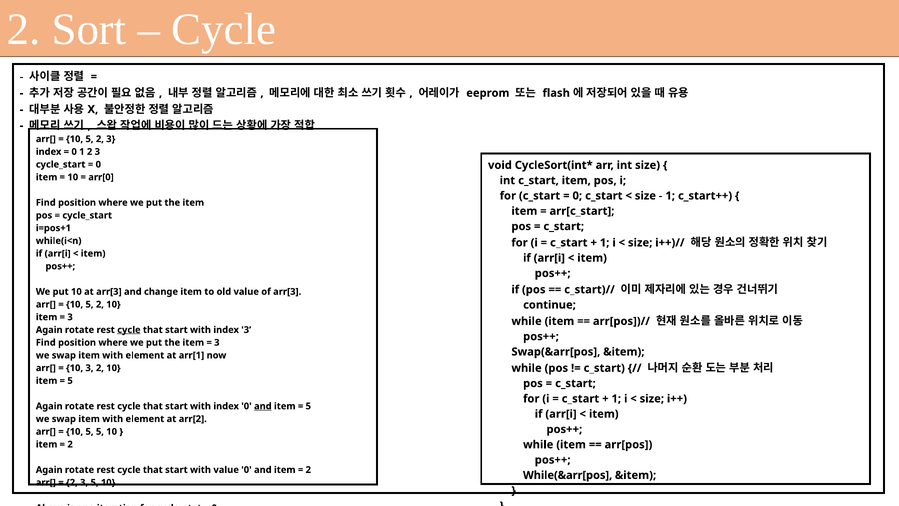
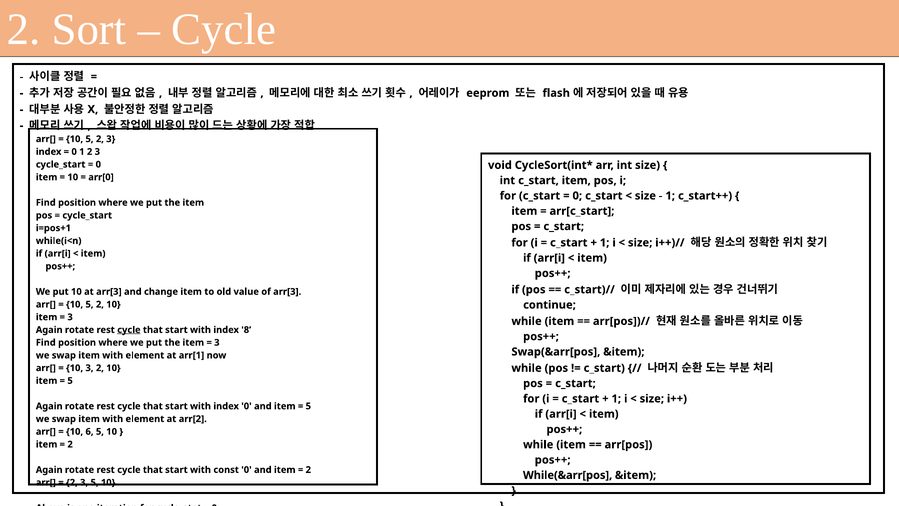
index 3: 3 -> 8 (246, 330)
and underline: present -> none (263, 406)
5: 5 -> 6 (89, 431)
with value: value -> const (226, 470)
